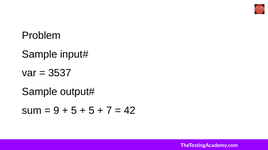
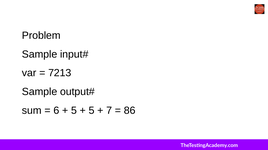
3537: 3537 -> 7213 (60, 73)
9: 9 -> 6 (56, 111)
42: 42 -> 86 (130, 111)
